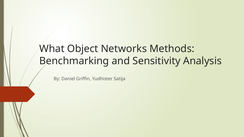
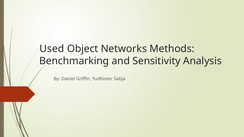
What: What -> Used (52, 49)
